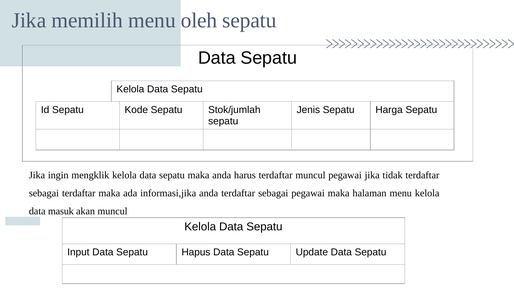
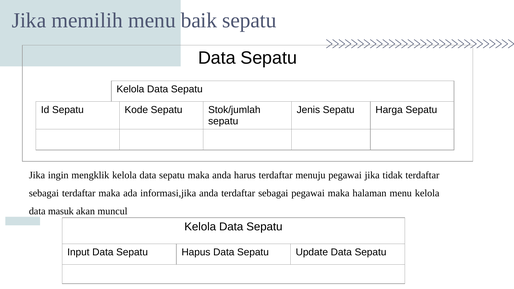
oleh: oleh -> baik (199, 20)
terdaftar muncul: muncul -> menuju (310, 175)
